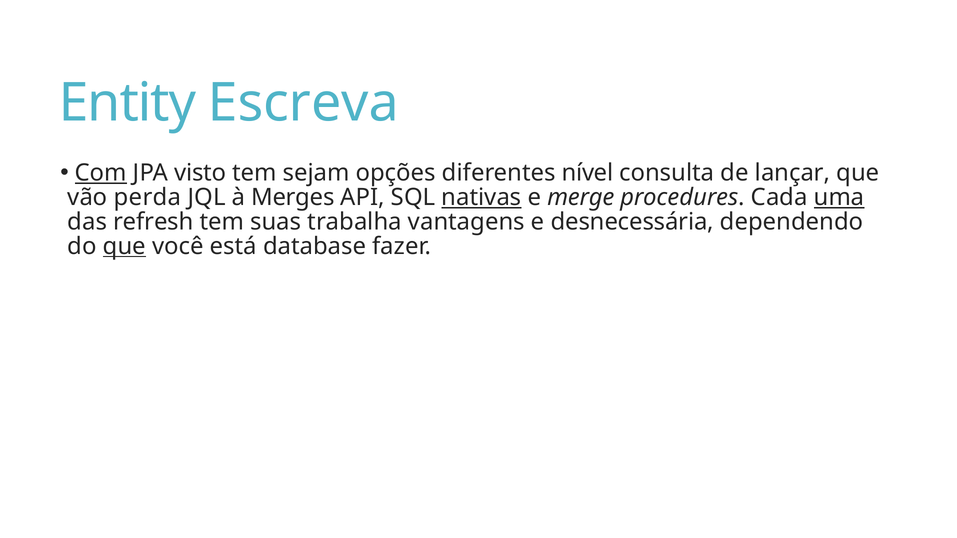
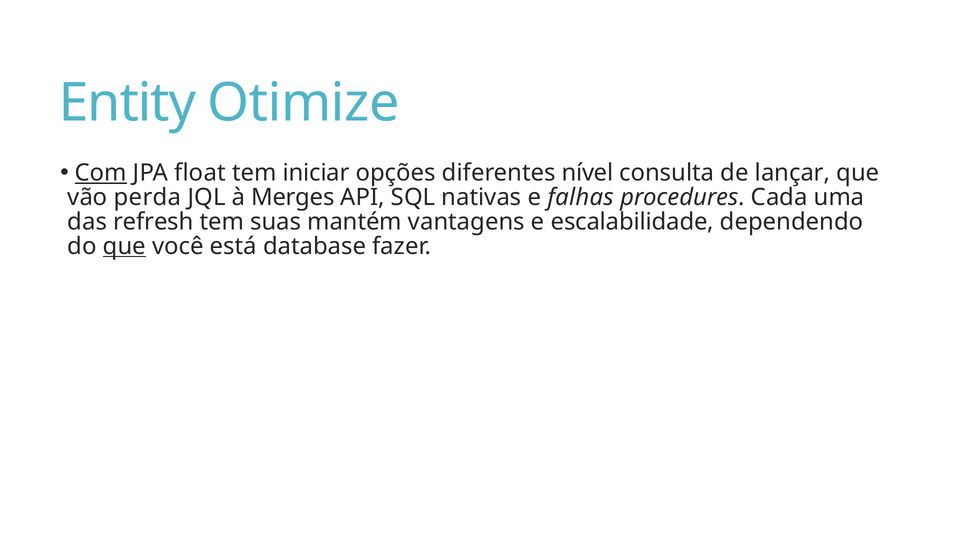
Escreva: Escreva -> Otimize (303, 103)
visto: visto -> float (200, 173)
sejam: sejam -> iniciar (316, 173)
nativas underline: present -> none (481, 198)
merge: merge -> falhas (581, 198)
uma underline: present -> none (839, 198)
trabalha: trabalha -> mantém (355, 222)
desnecessária: desnecessária -> escalabilidade (632, 222)
